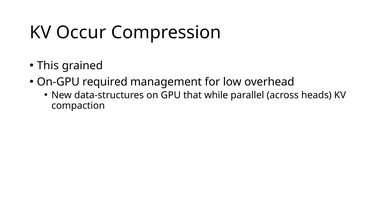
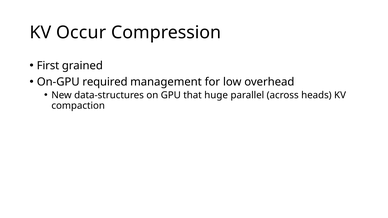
This: This -> First (48, 66)
while: while -> huge (216, 95)
